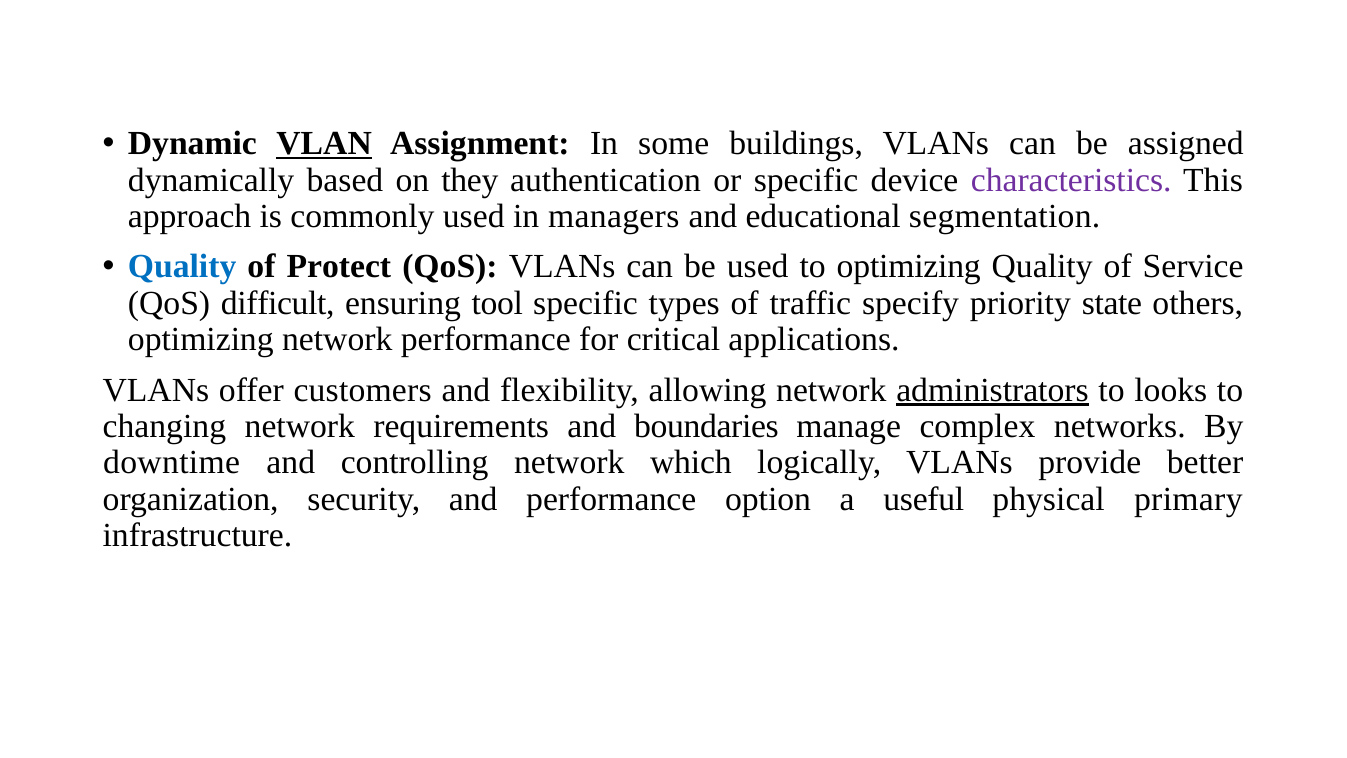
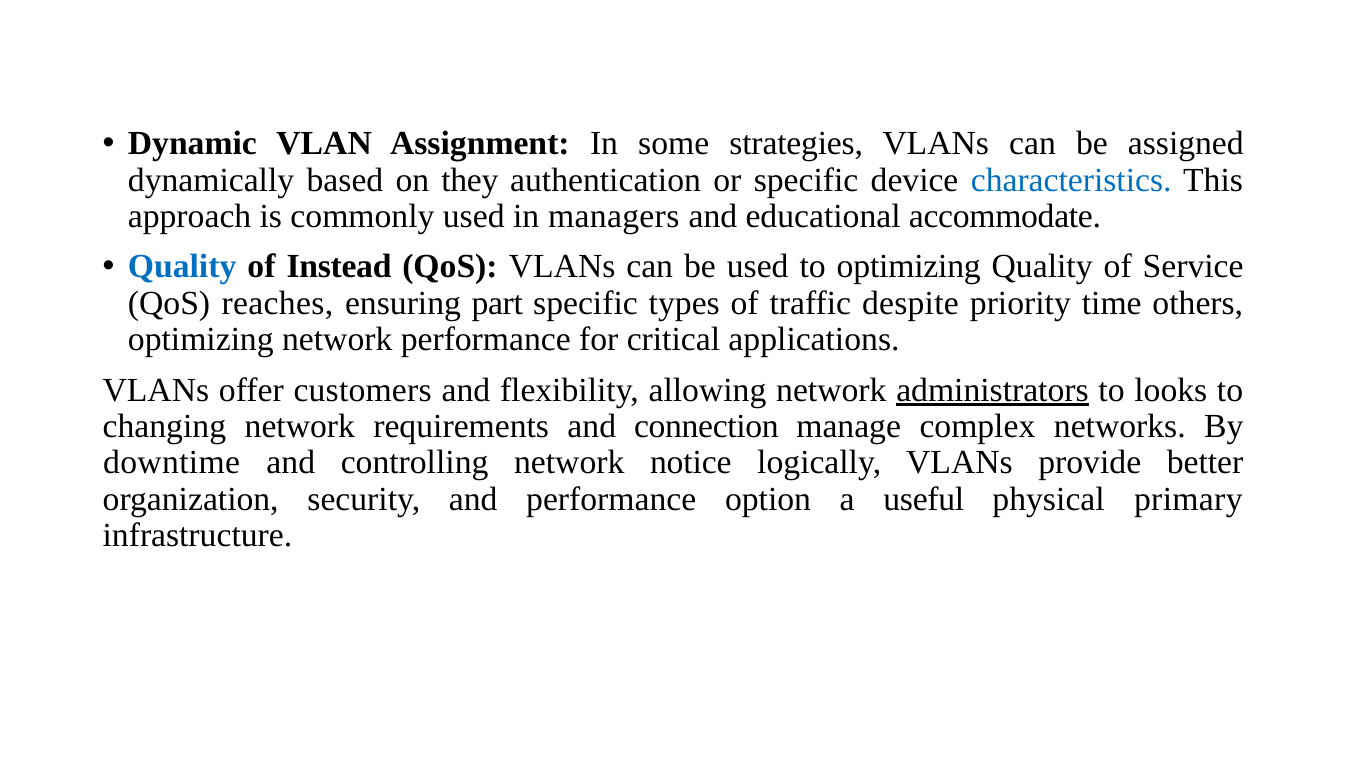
VLAN underline: present -> none (324, 144)
buildings: buildings -> strategies (796, 144)
characteristics colour: purple -> blue (1071, 180)
segmentation: segmentation -> accommodate (1005, 216)
Protect: Protect -> Instead (339, 267)
difficult: difficult -> reaches (277, 303)
tool: tool -> part (497, 303)
specify: specify -> despite (910, 303)
state: state -> time (1112, 303)
boundaries: boundaries -> connection (706, 426)
which: which -> notice (691, 463)
